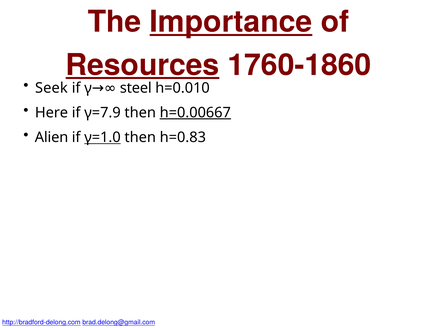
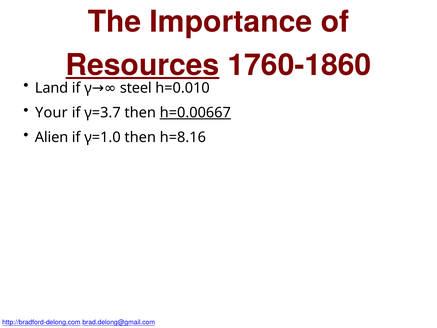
Importance underline: present -> none (231, 22)
Seek: Seek -> Land (52, 88)
Here: Here -> Your (51, 113)
γ=7.9: γ=7.9 -> γ=3.7 (102, 113)
γ=1.0 underline: present -> none (102, 137)
h=0.83: h=0.83 -> h=8.16 (183, 137)
